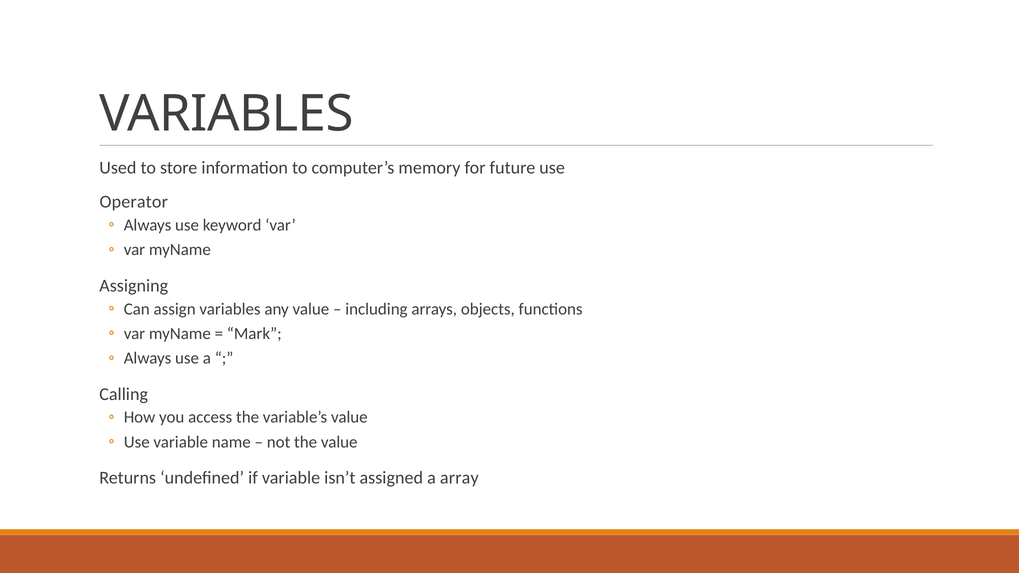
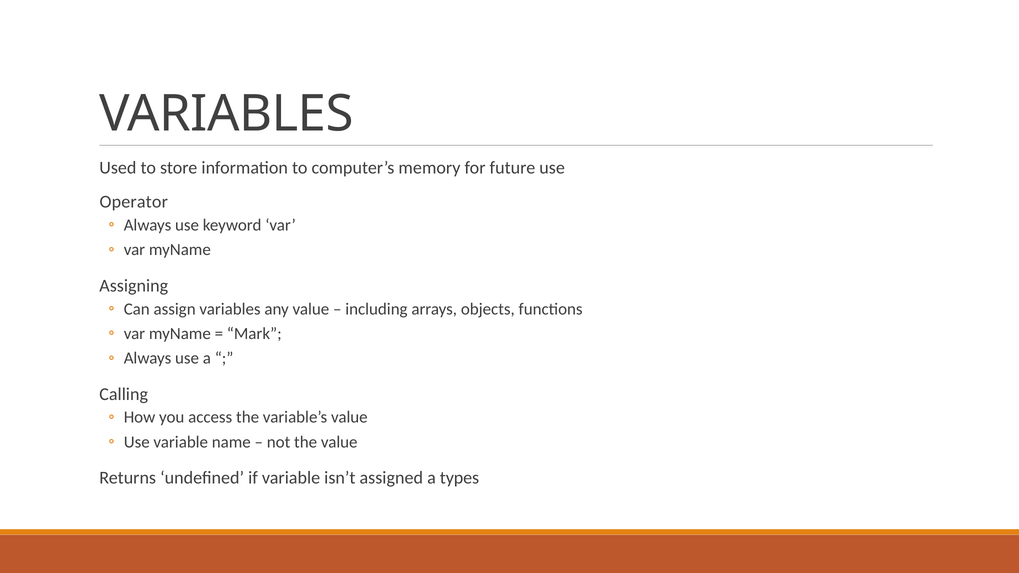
array: array -> types (459, 478)
